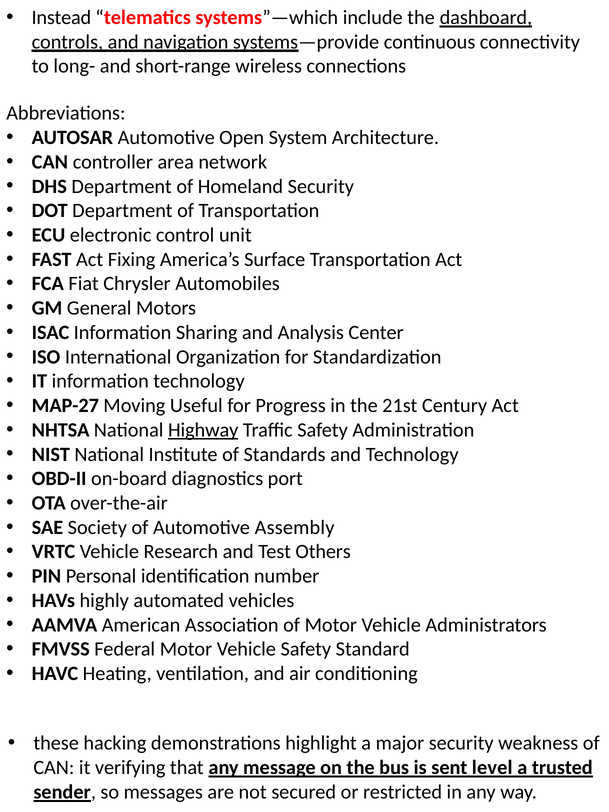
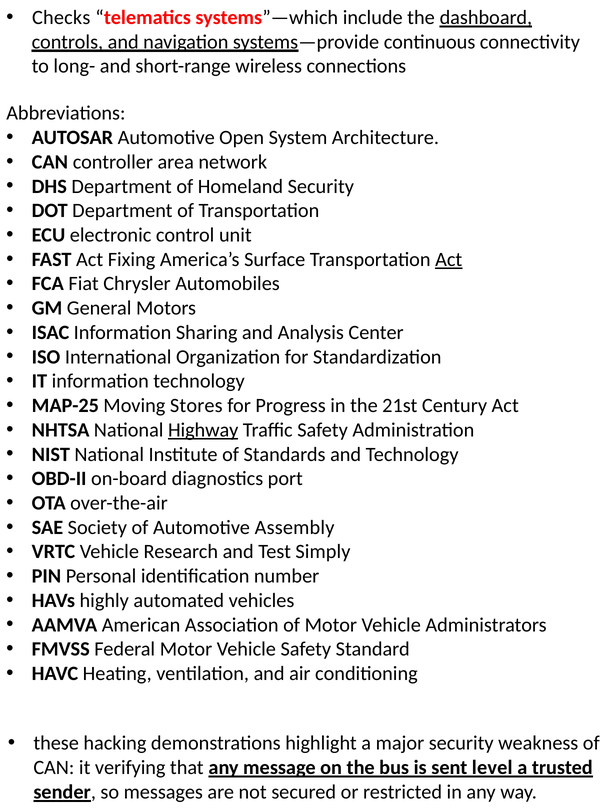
Instead: Instead -> Checks (61, 18)
Act underline: none -> present (449, 259)
MAP-27: MAP-27 -> MAP-25 (65, 406)
Useful: Useful -> Stores (196, 406)
Others: Others -> Simply (323, 552)
